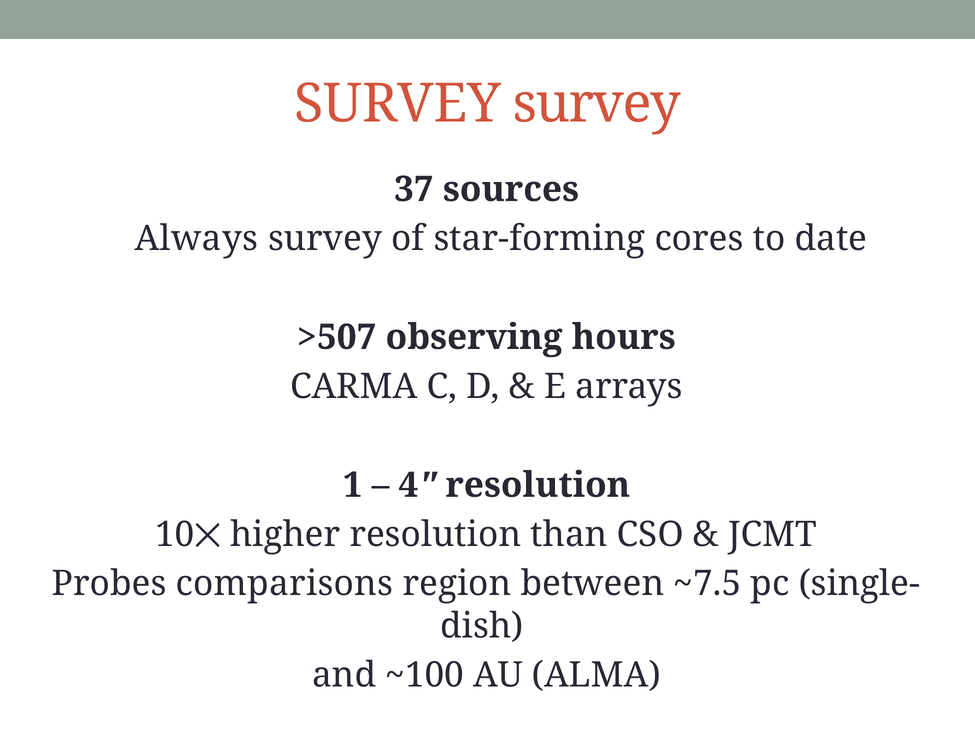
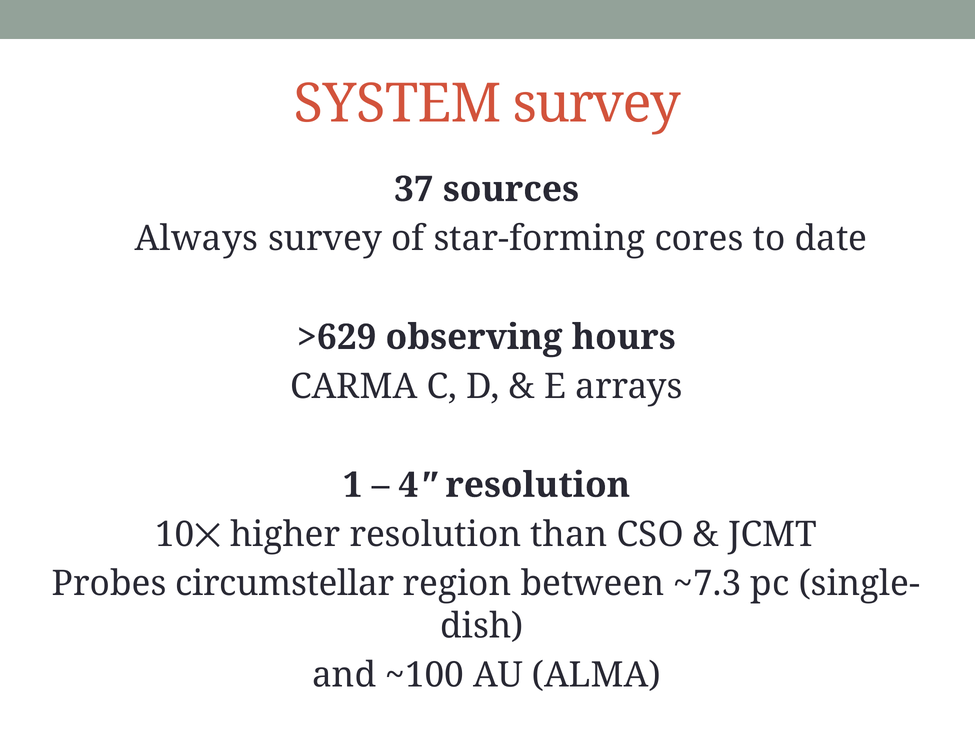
SURVEY: SURVEY -> SYSTEM (398, 104)
>507: >507 -> >629 (337, 337)
comparisons: comparisons -> circumstellar (285, 583)
~7.5: ~7.5 -> ~7.3 (707, 583)
